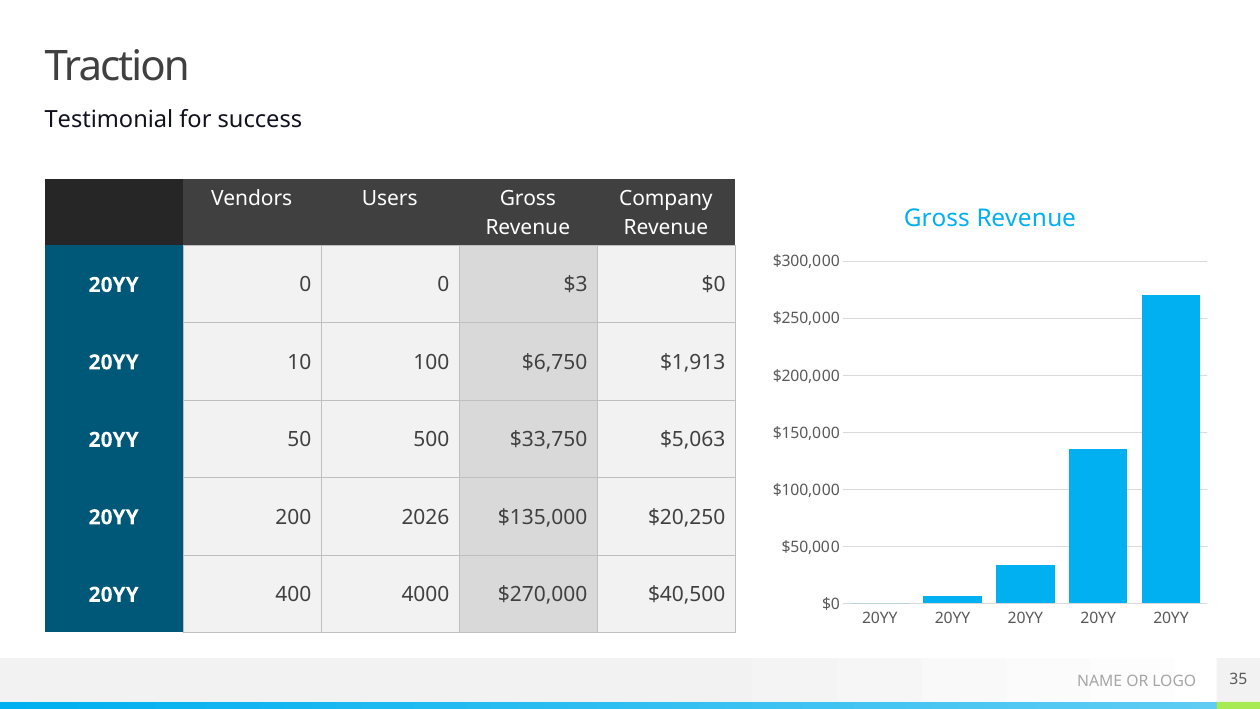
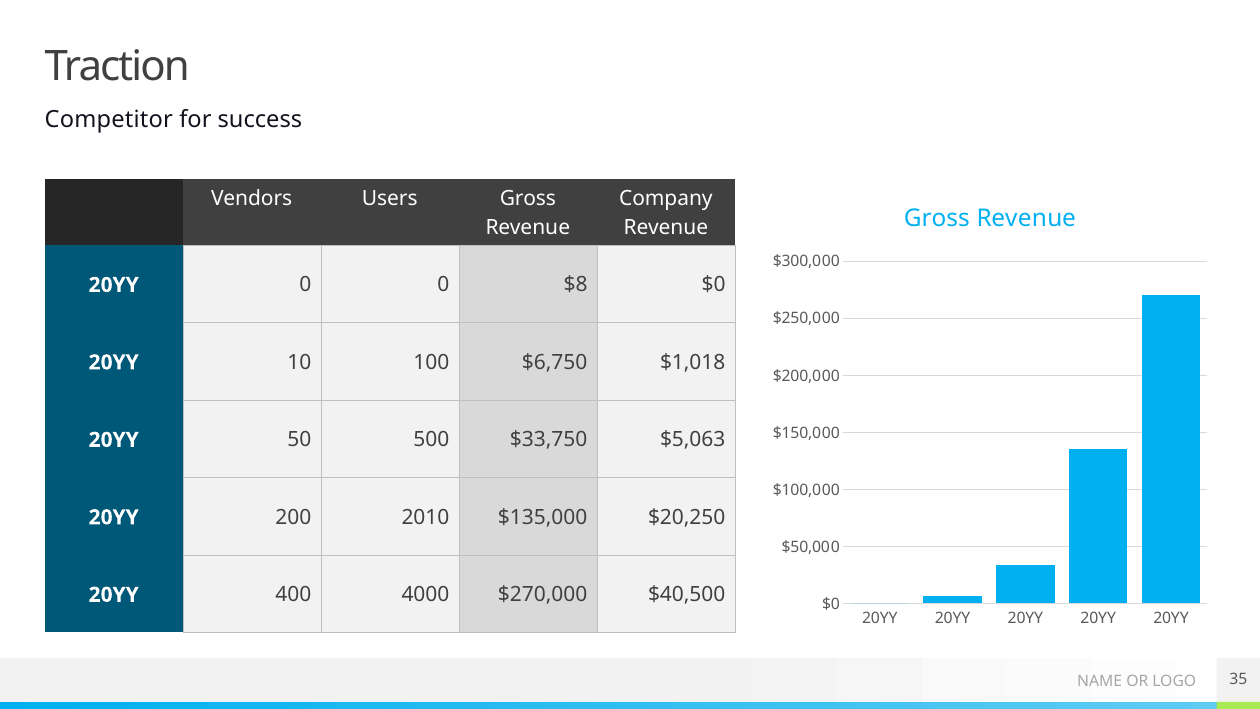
Testimonial: Testimonial -> Competitor (109, 120)
$3: $3 -> $8 (576, 285)
$1,913: $1,913 -> $1,018 (693, 362)
2026: 2026 -> 2010 (425, 517)
